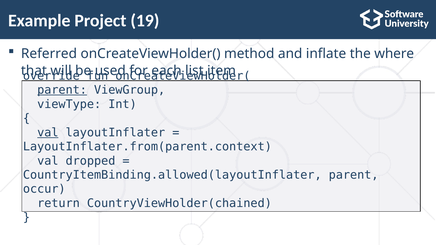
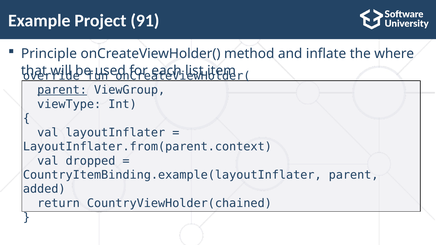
19: 19 -> 91 (145, 21)
Referred: Referred -> Principle (49, 54)
val underline: present -> none (48, 133)
CountryItemBinding.allowed(layoutInflater: CountryItemBinding.allowed(layoutInflater -> CountryItemBinding.example(layoutInflater (172, 175)
occur: occur -> added (44, 189)
